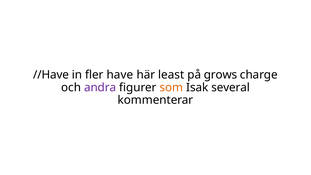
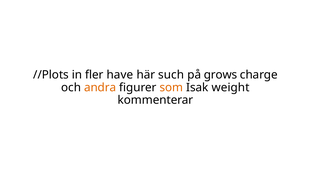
//Have: //Have -> //Plots (51, 75)
least: least -> such (171, 75)
andra colour: purple -> orange (100, 87)
several: several -> weight (231, 87)
